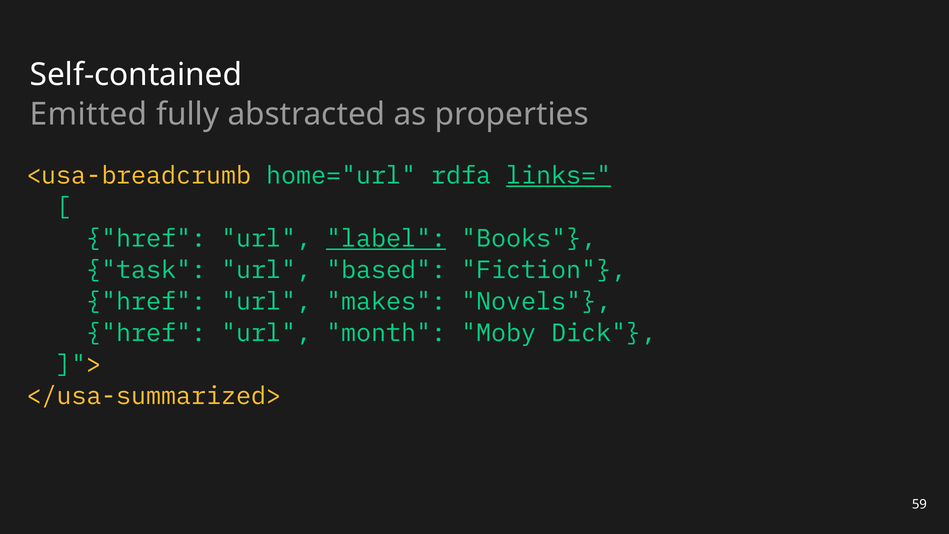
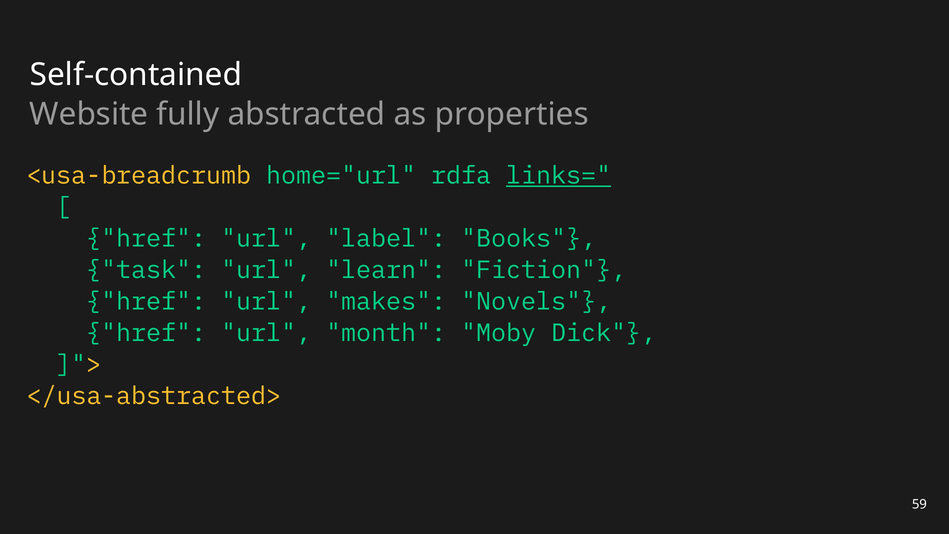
Emitted: Emitted -> Website (89, 114)
label underline: present -> none (386, 238)
based: based -> learn (386, 270)
</usa-summarized>: </usa-summarized> -> </usa-abstracted> (154, 396)
